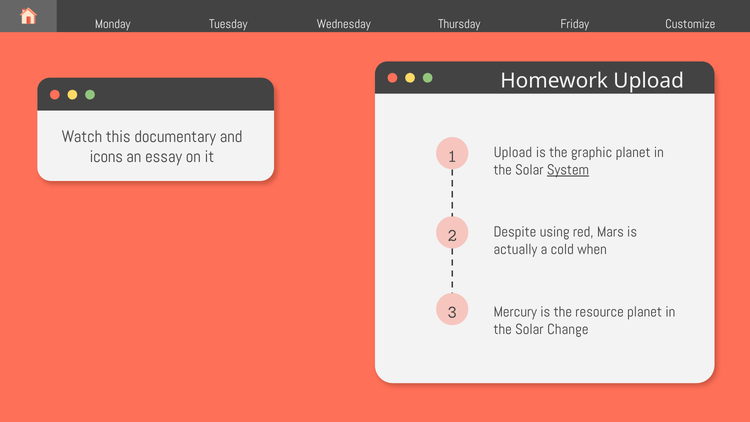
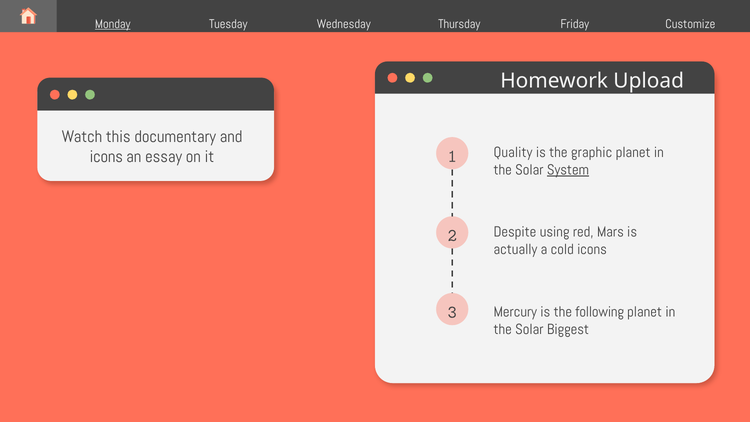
Monday underline: none -> present (113, 24)
Upload: Upload -> Quality (513, 152)
cold when: when -> icons (592, 250)
resource: resource -> following (600, 312)
Change: Change -> Biggest (568, 329)
